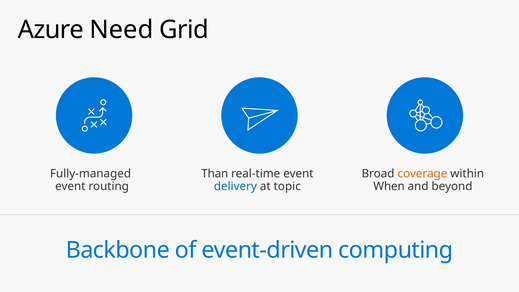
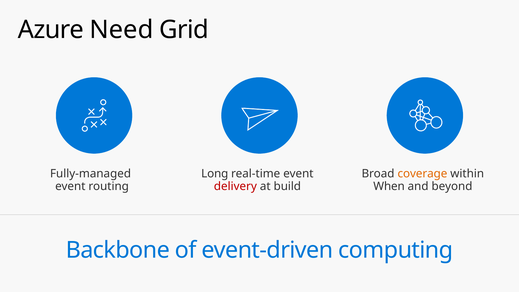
Than: Than -> Long (215, 174)
delivery colour: blue -> red (235, 186)
topic: topic -> build (287, 186)
